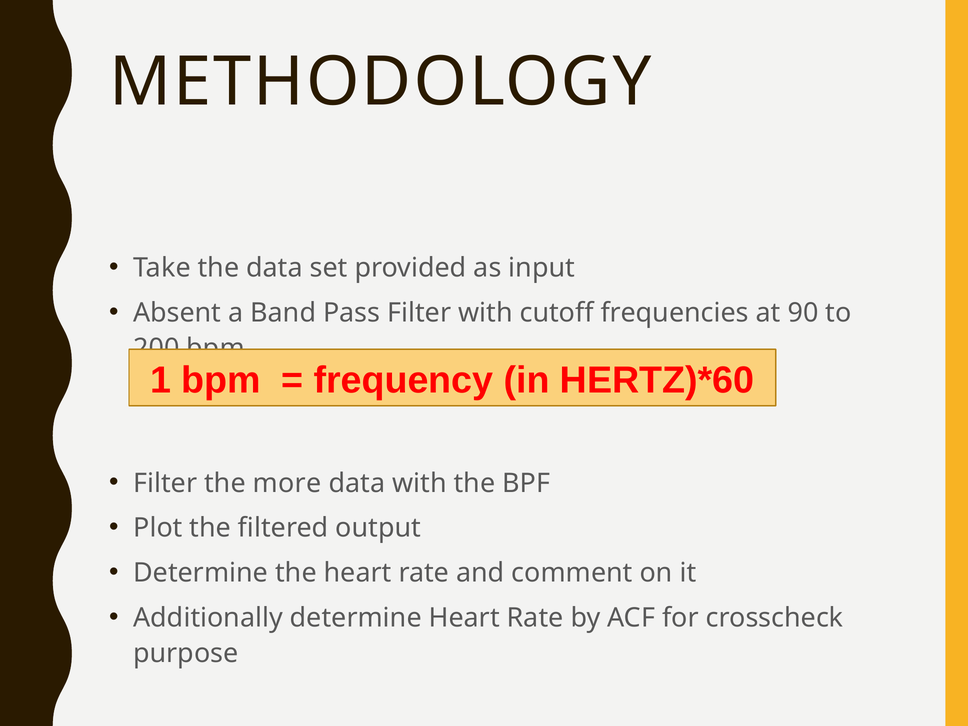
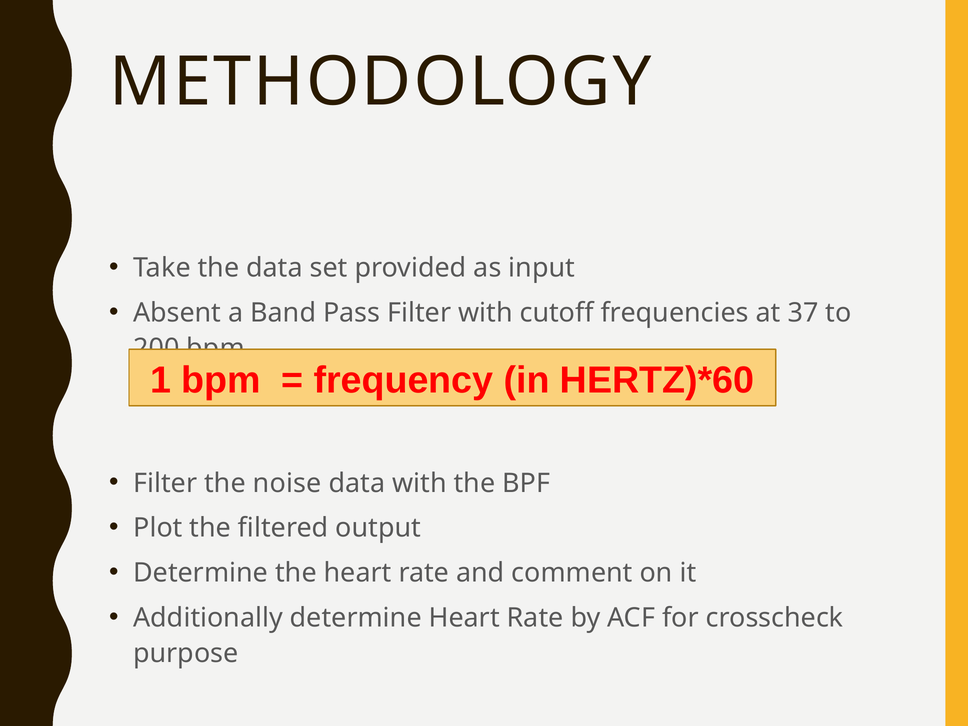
90: 90 -> 37 (803, 313)
more: more -> noise (287, 483)
